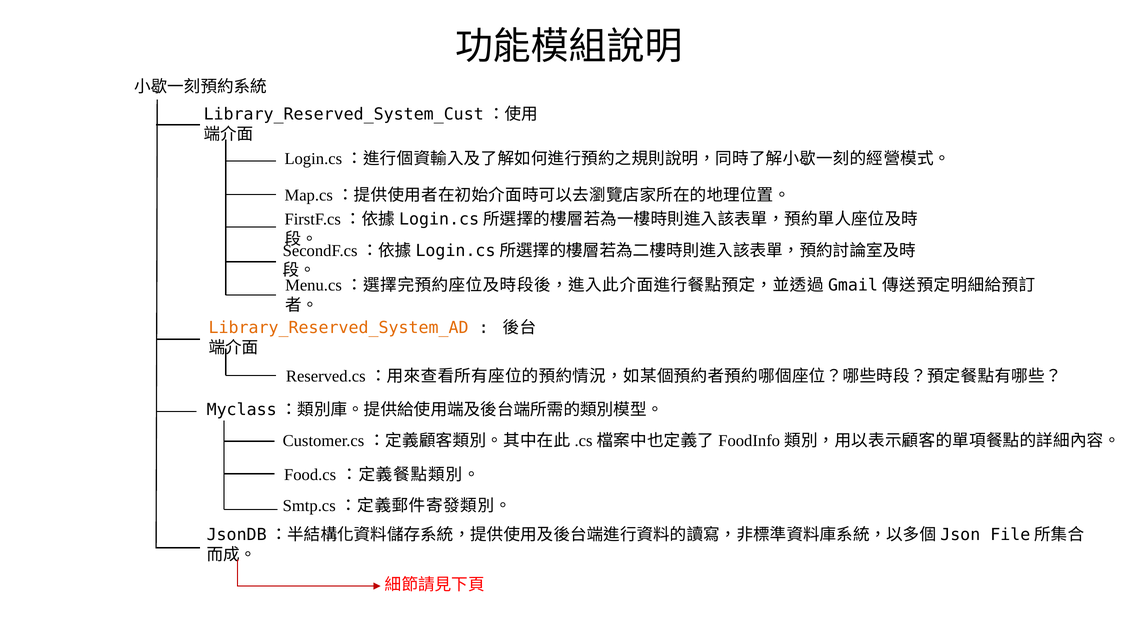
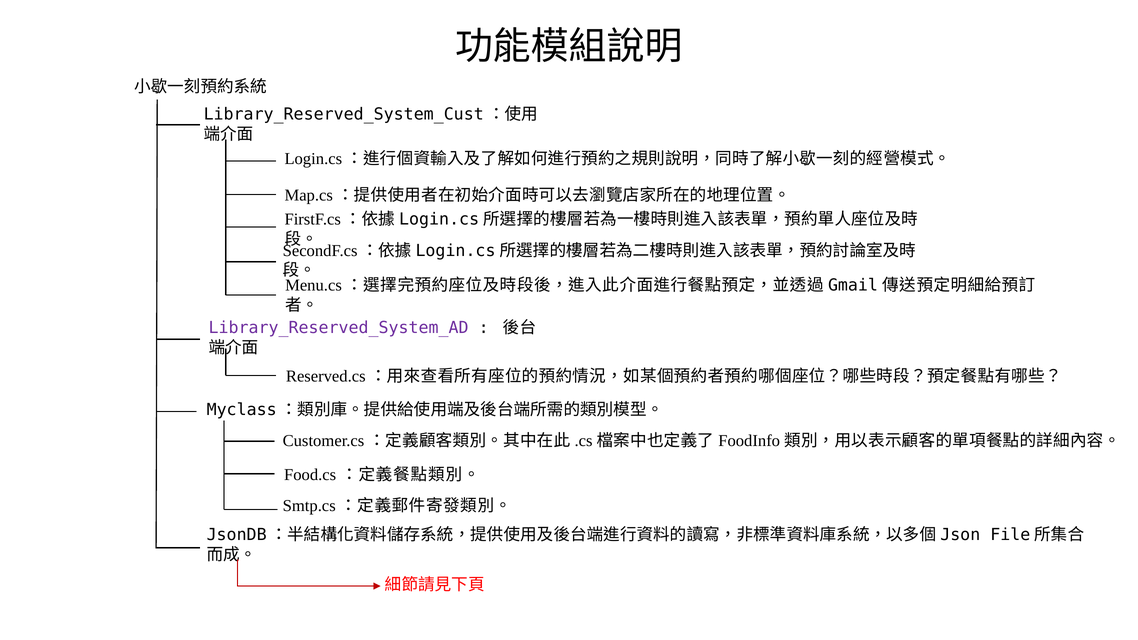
Library_Reserved_System_AD colour: orange -> purple (339, 328)
